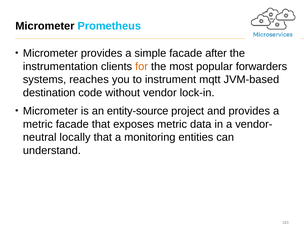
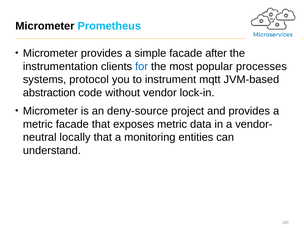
for colour: orange -> blue (142, 66)
forwarders: forwarders -> processes (261, 66)
reaches: reaches -> protocol (89, 80)
destination: destination -> abstraction (49, 93)
entity-source: entity-source -> deny-source (138, 111)
